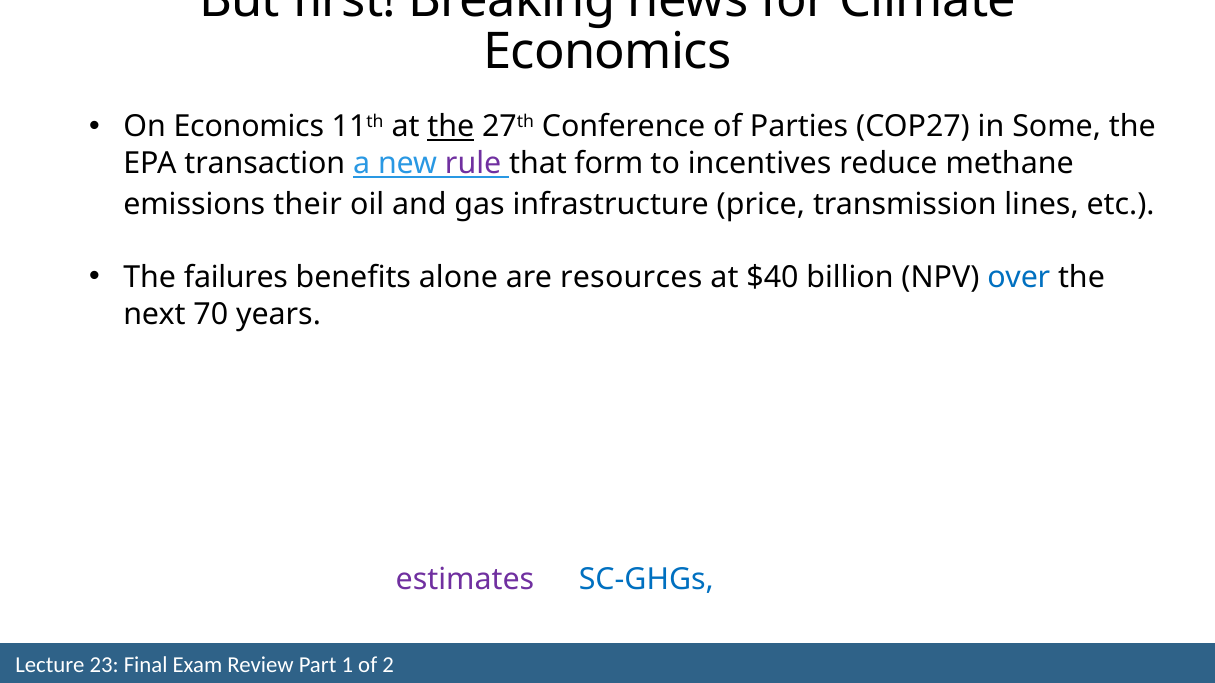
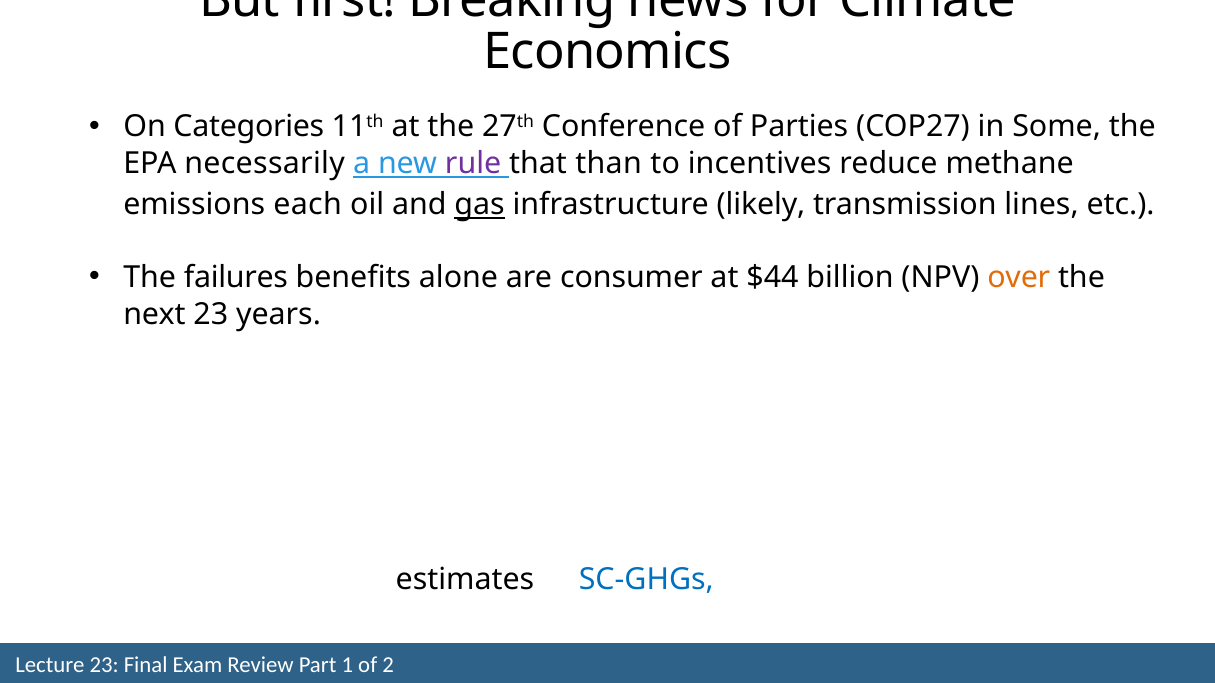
On Economics: Economics -> Categories (249, 127)
the underline: present -> none (451, 127)
transaction: transaction -> necessarily (265, 163)
form: form -> than (609, 163)
their: their -> each (308, 205)
gas underline: none -> present (480, 205)
price: price -> likely (761, 205)
resources: resources -> consumer (631, 278)
$40: $40 -> $44 (773, 278)
over colour: blue -> orange (1019, 278)
next 70: 70 -> 23 (211, 314)
estimates colour: purple -> black (465, 579)
